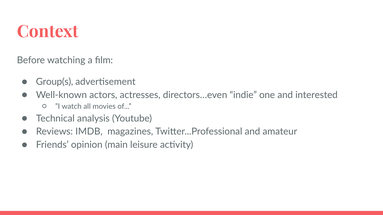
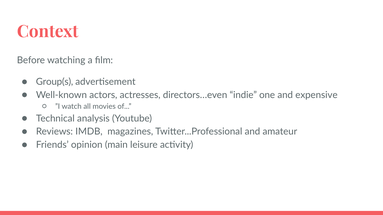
interested: interested -> expensive (316, 95)
